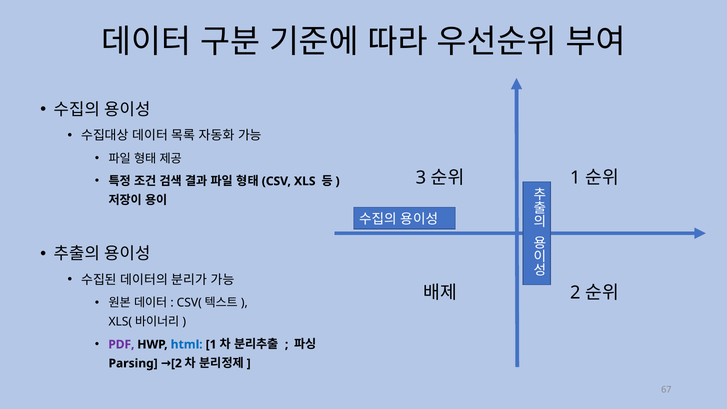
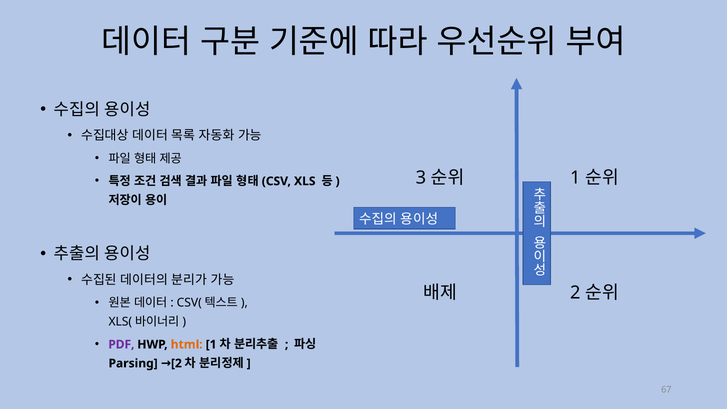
html colour: blue -> orange (187, 344)
